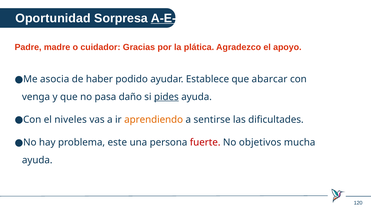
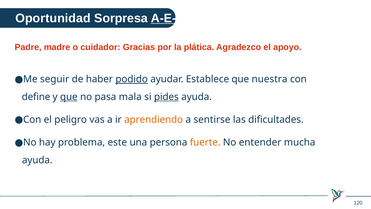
asocia: asocia -> seguir (55, 79)
podido underline: none -> present (132, 79)
abarcar: abarcar -> nuestra (270, 79)
venga: venga -> define (36, 97)
que underline: none -> present (69, 97)
daño: daño -> mala (130, 97)
niveles: niveles -> peligro (71, 119)
fuerte colour: red -> orange (205, 142)
objetivos: objetivos -> entender (260, 142)
